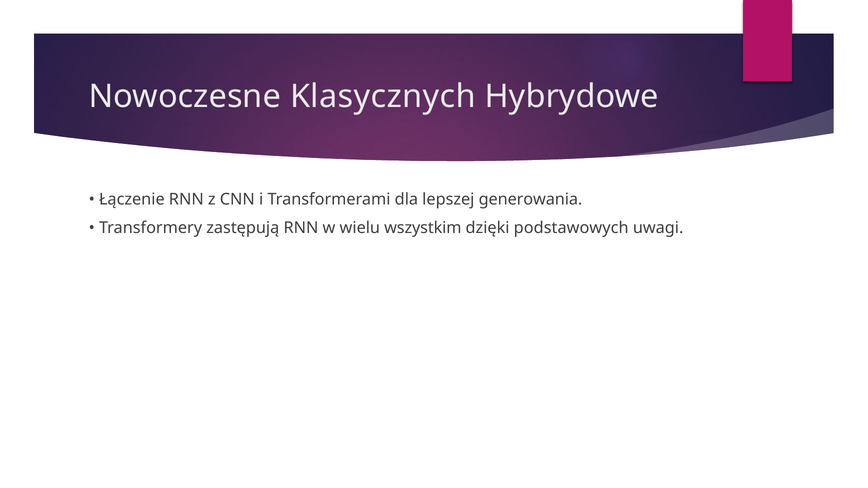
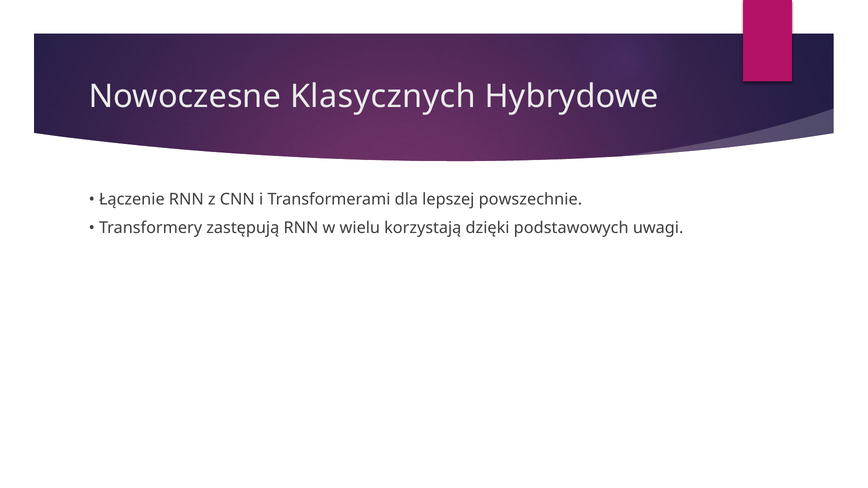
generowania: generowania -> powszechnie (530, 200)
wszystkim: wszystkim -> korzystają (423, 228)
